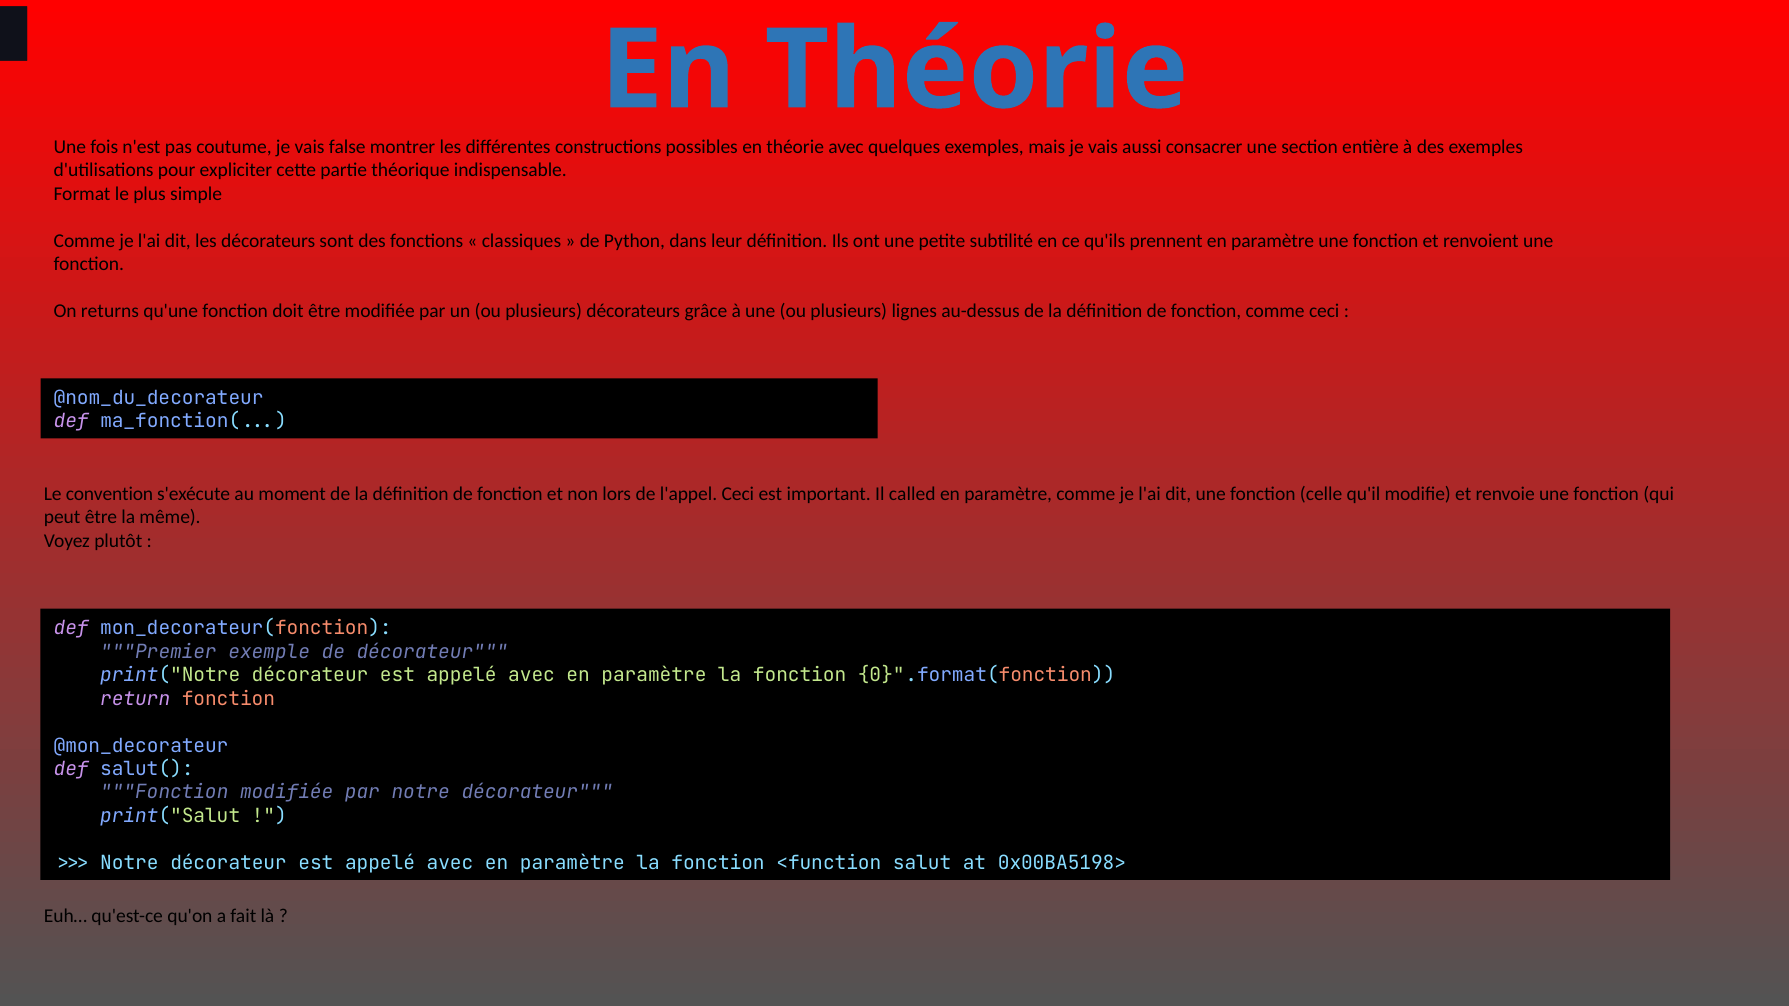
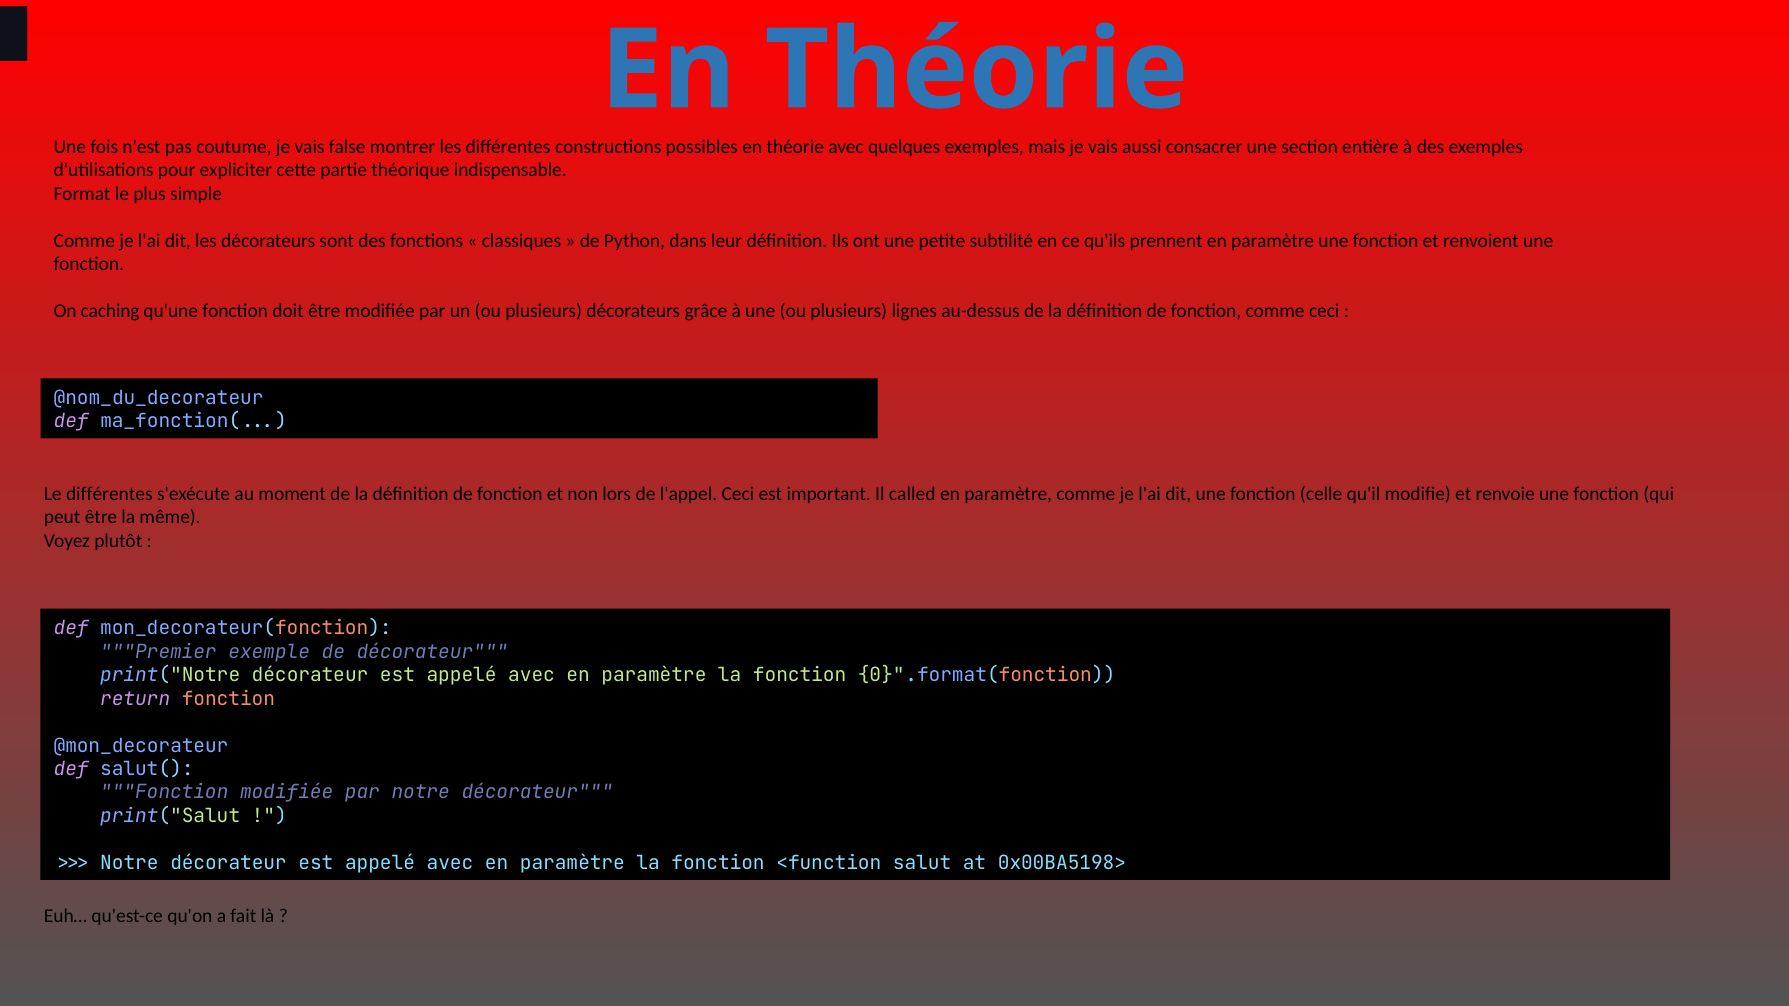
returns: returns -> caching (110, 311)
Le convention: convention -> différentes (109, 494)
